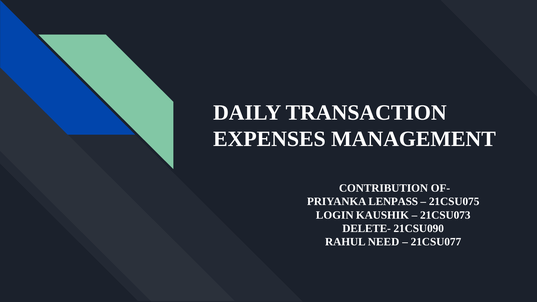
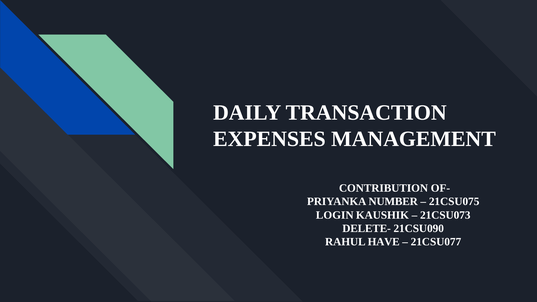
LENPASS: LENPASS -> NUMBER (393, 202)
NEED: NEED -> HAVE (384, 242)
